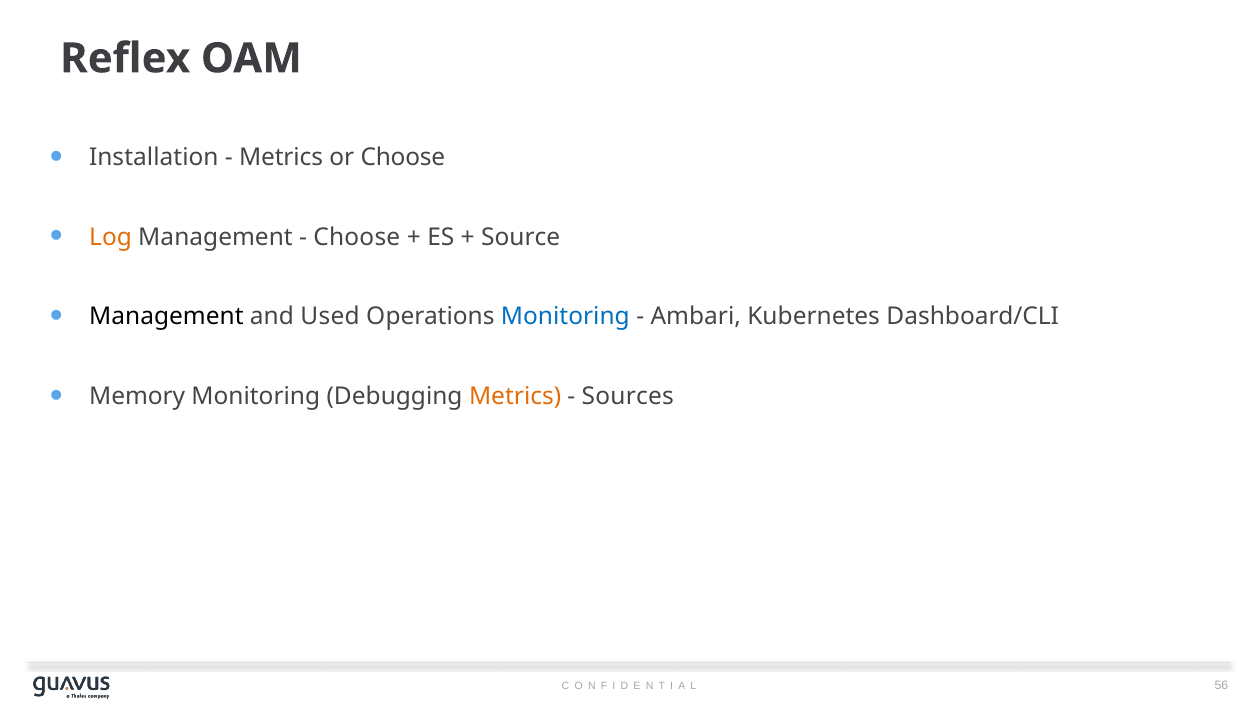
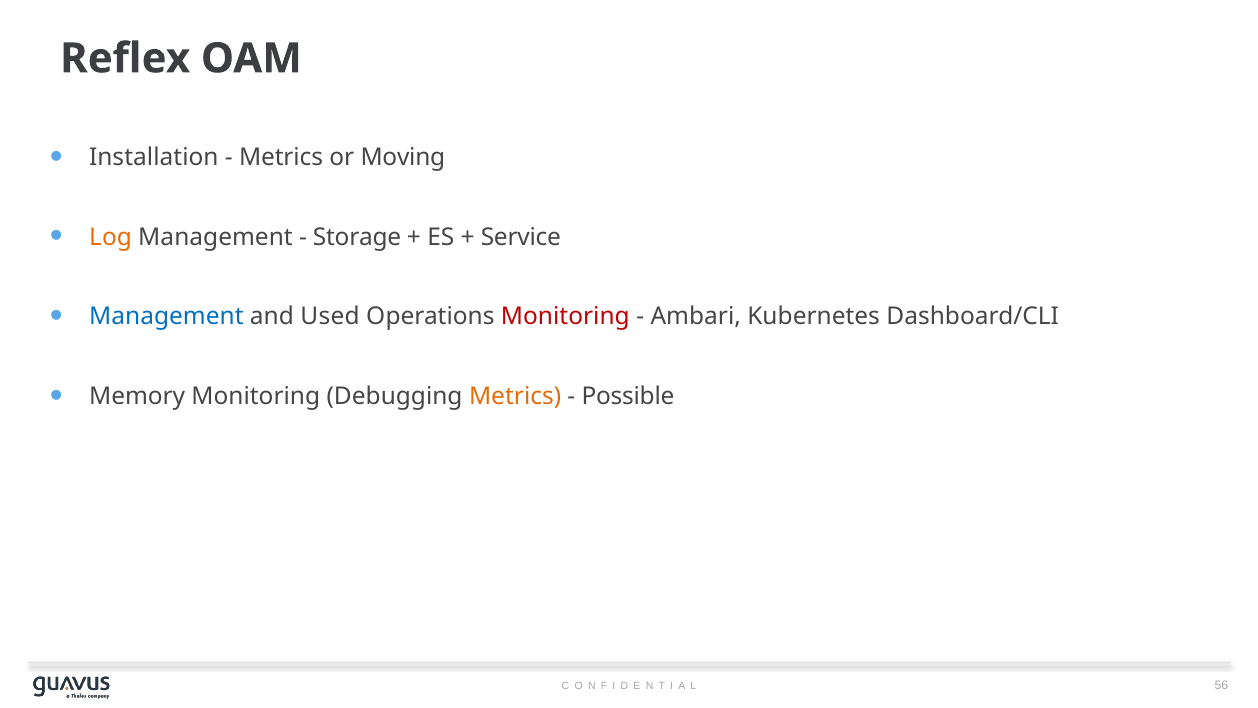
or Choose: Choose -> Moving (403, 157)
Choose: Choose -> Storage (357, 237)
Source: Source -> Service (521, 237)
Management colour: black -> blue (166, 317)
Monitoring colour: blue -> red (565, 317)
Sources: Sources -> Possible (628, 396)
